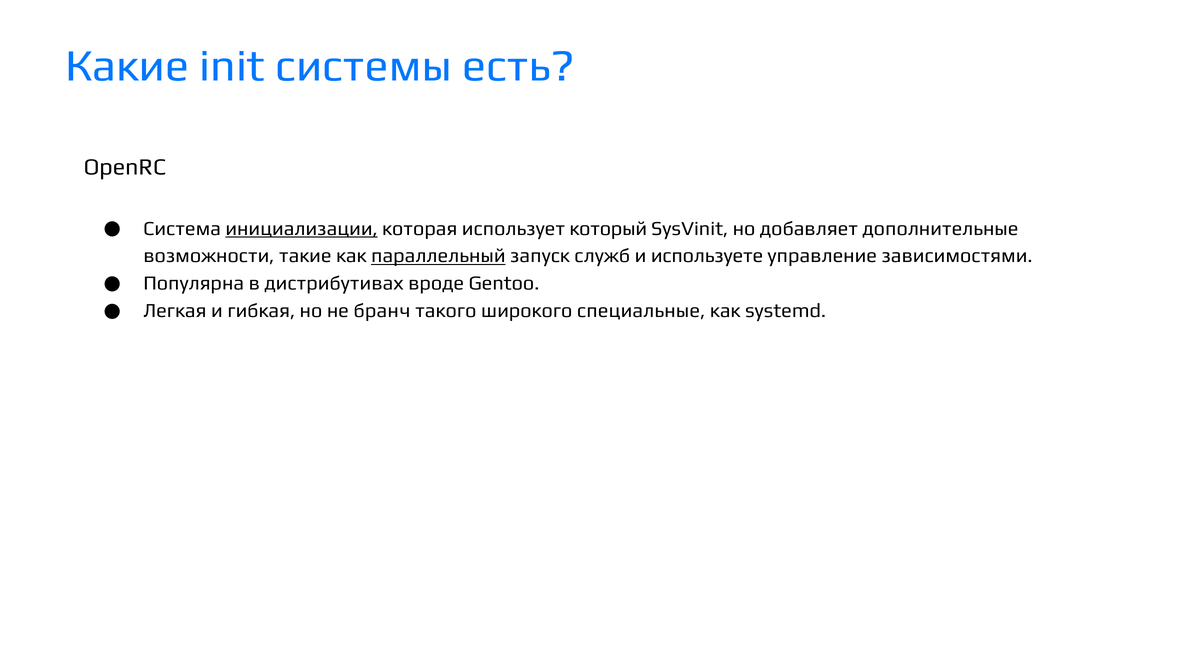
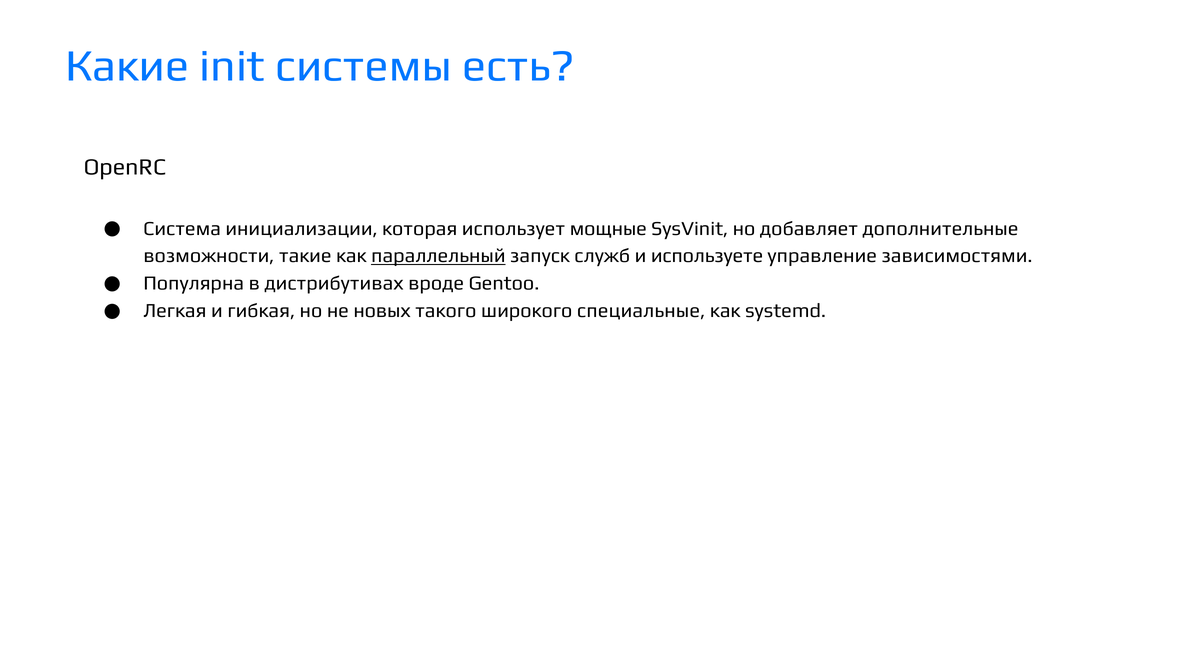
инициализации underline: present -> none (302, 228)
который: который -> мощные (608, 228)
бранч: бранч -> новых (382, 311)
